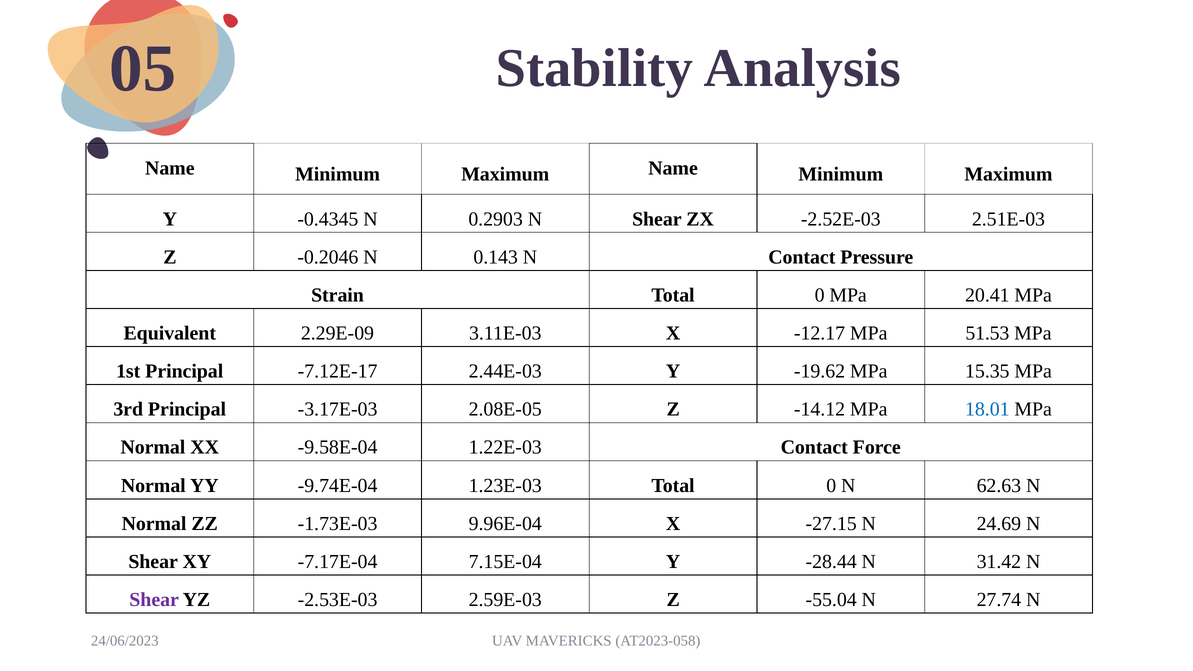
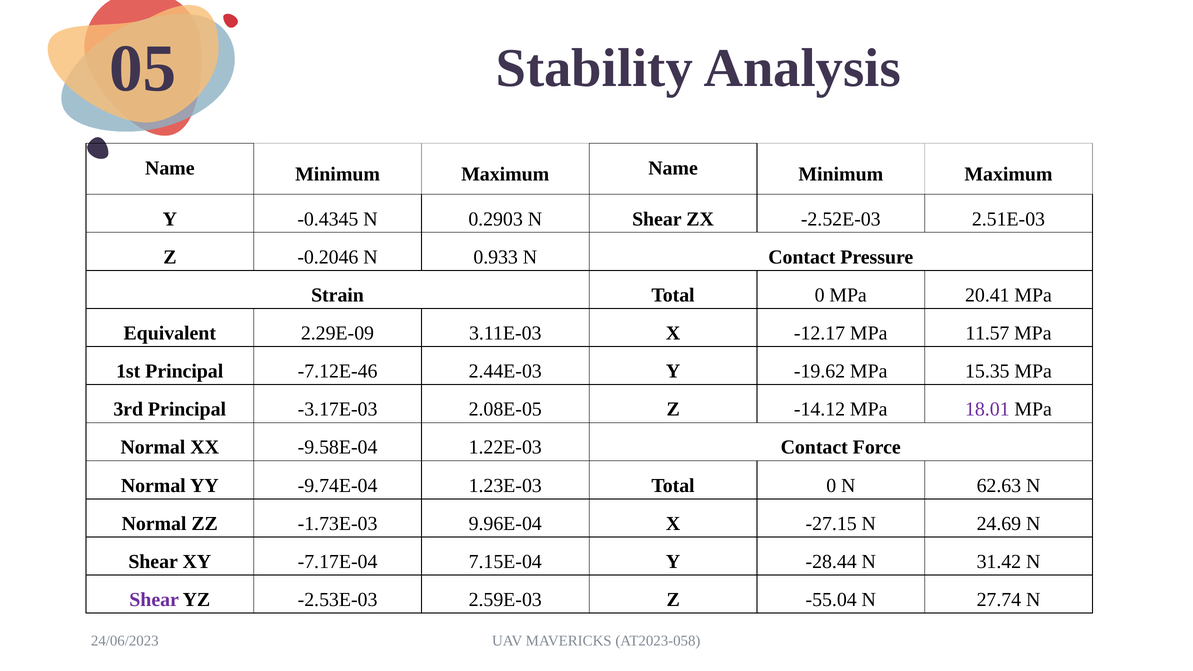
0.143: 0.143 -> 0.933 (496, 257)
51.53: 51.53 -> 11.57 (987, 333)
-7.12E-17: -7.12E-17 -> -7.12E-46 (338, 371)
18.01 colour: blue -> purple (987, 409)
